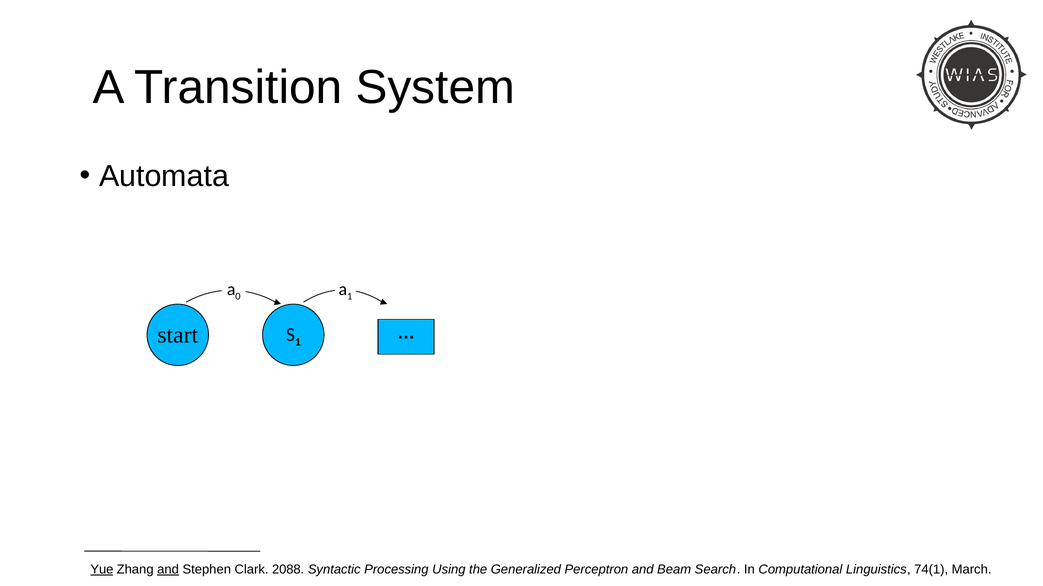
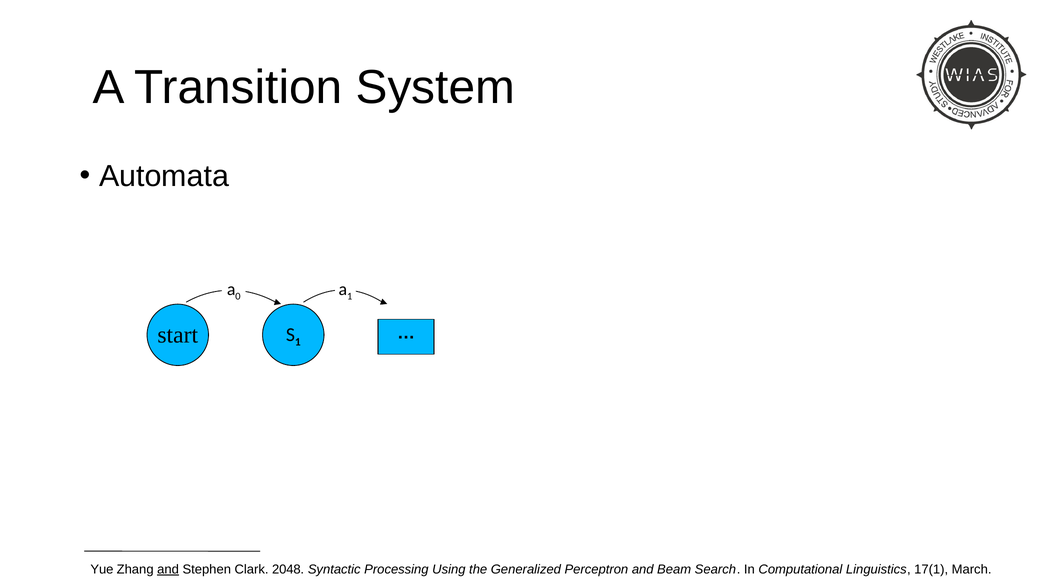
Yue underline: present -> none (102, 570)
2088: 2088 -> 2048 (288, 570)
74(1: 74(1 -> 17(1 (931, 570)
